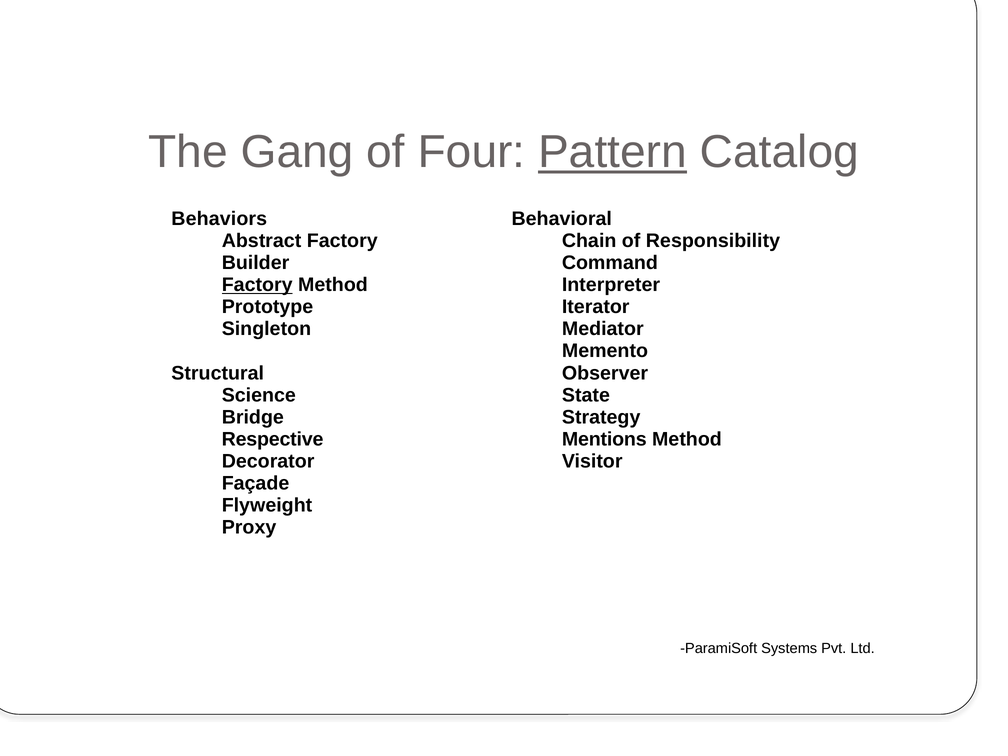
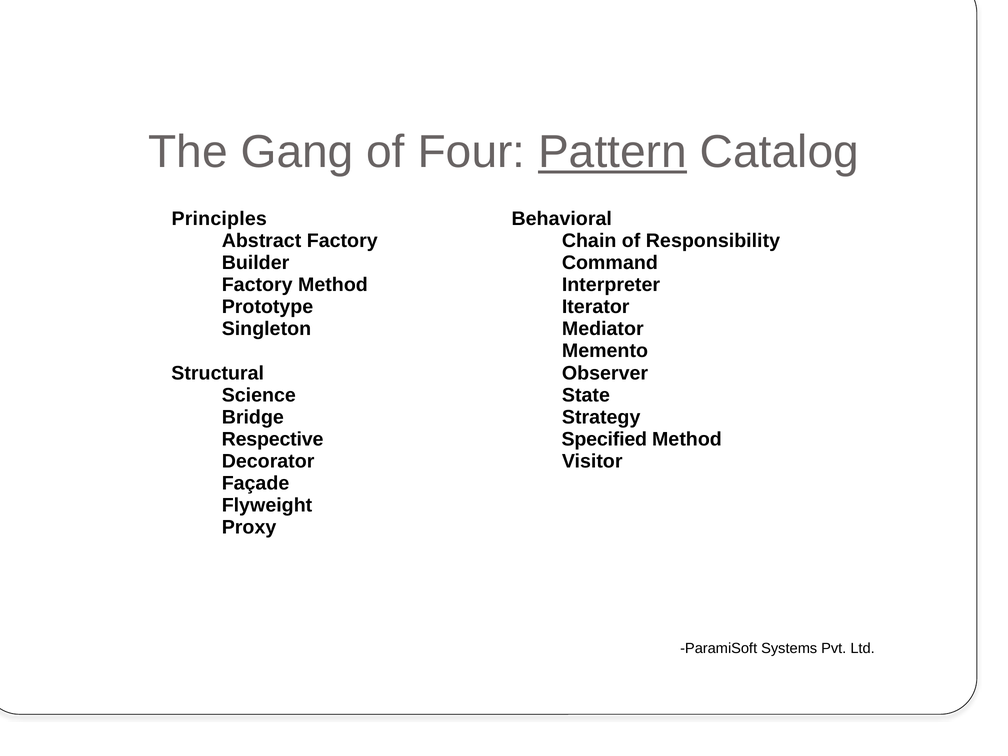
Behaviors: Behaviors -> Principles (219, 219)
Factory underline: present -> none (257, 285)
Mentions: Mentions -> Specified (604, 439)
